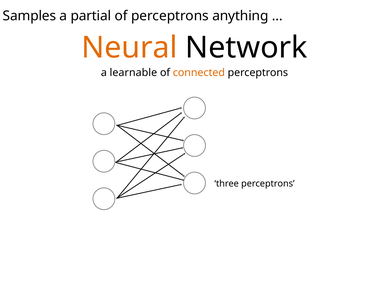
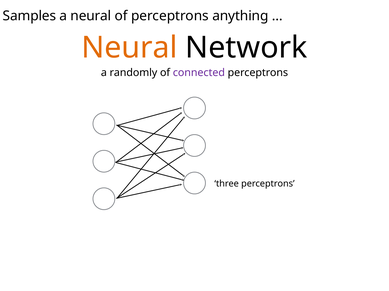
a partial: partial -> neural (91, 16)
learnable: learnable -> randomly (133, 73)
connected colour: orange -> purple (199, 73)
